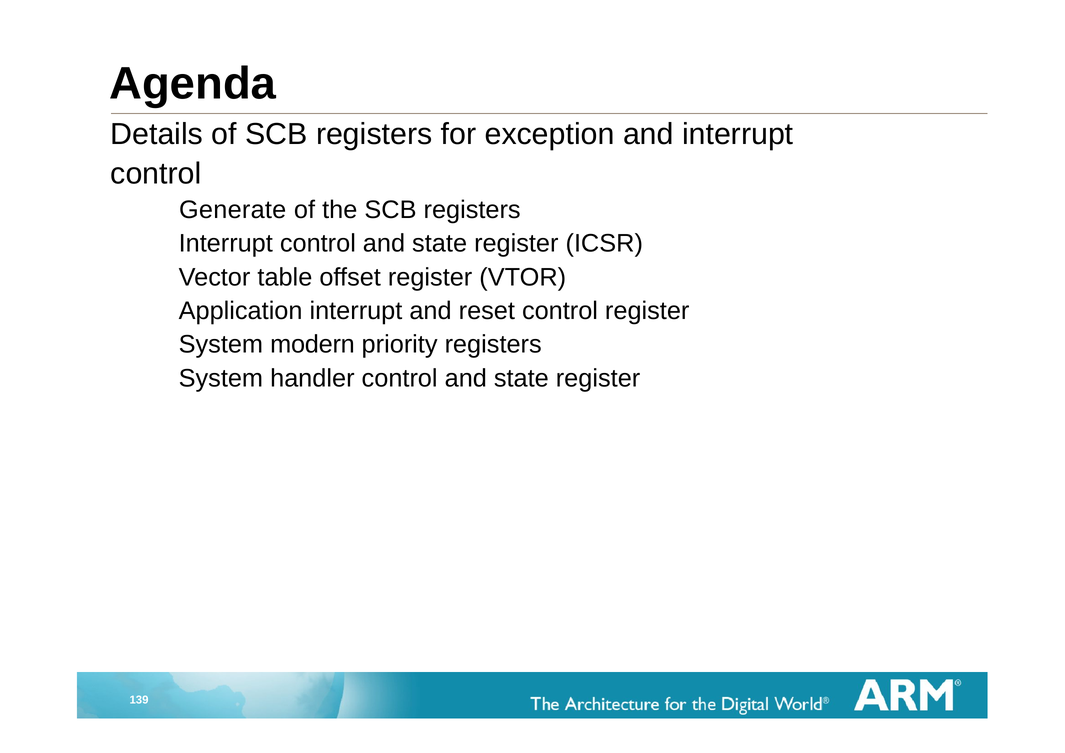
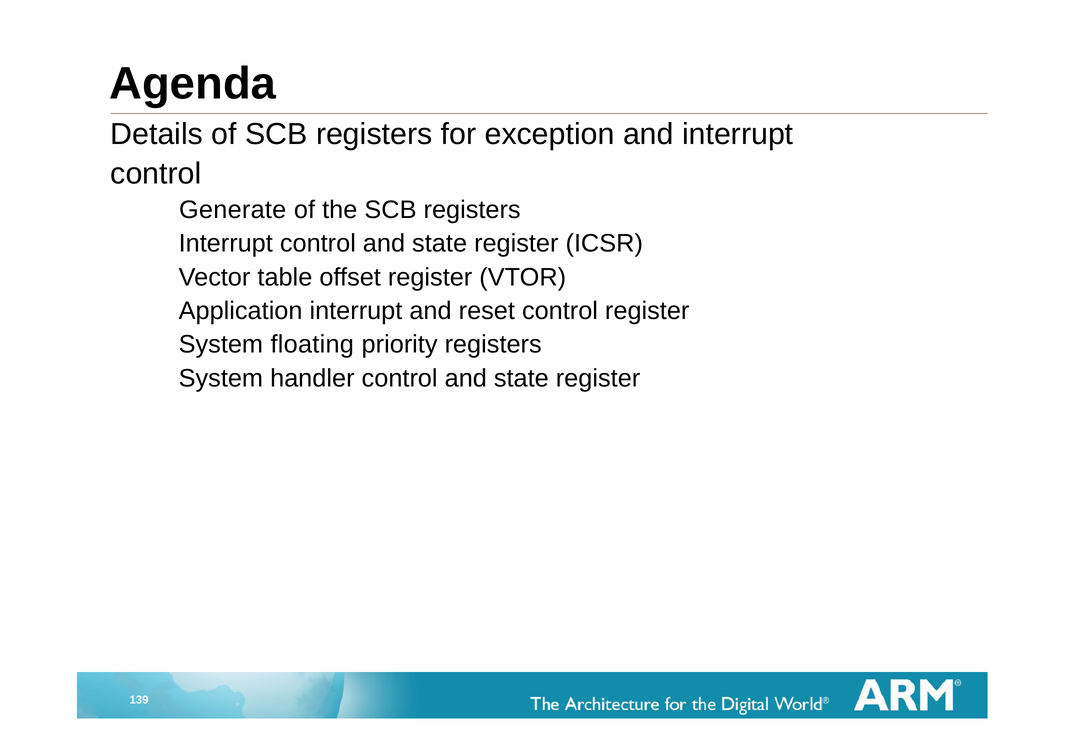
modern: modern -> floating (312, 344)
